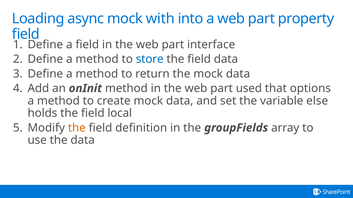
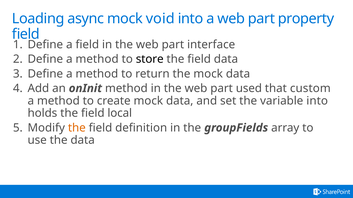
with: with -> void (160, 19)
store colour: blue -> black (150, 59)
options: options -> custom (310, 89)
variable else: else -> into (317, 101)
